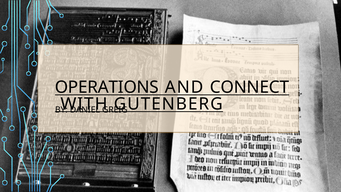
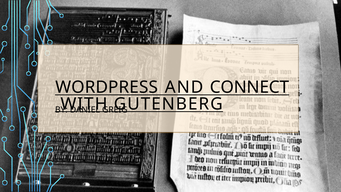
OPERATIONS: OPERATIONS -> WORDPRESS (107, 87)
